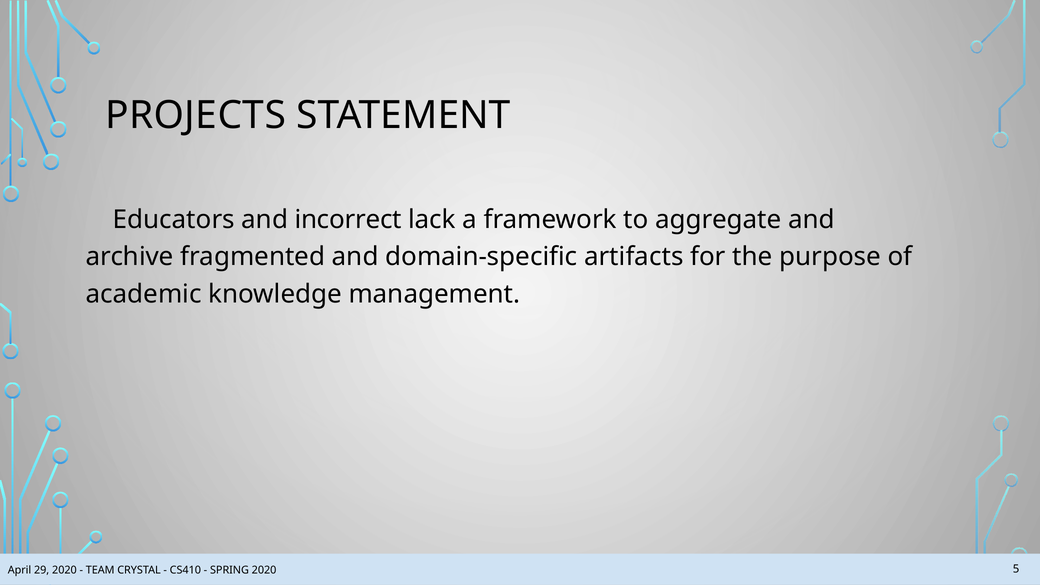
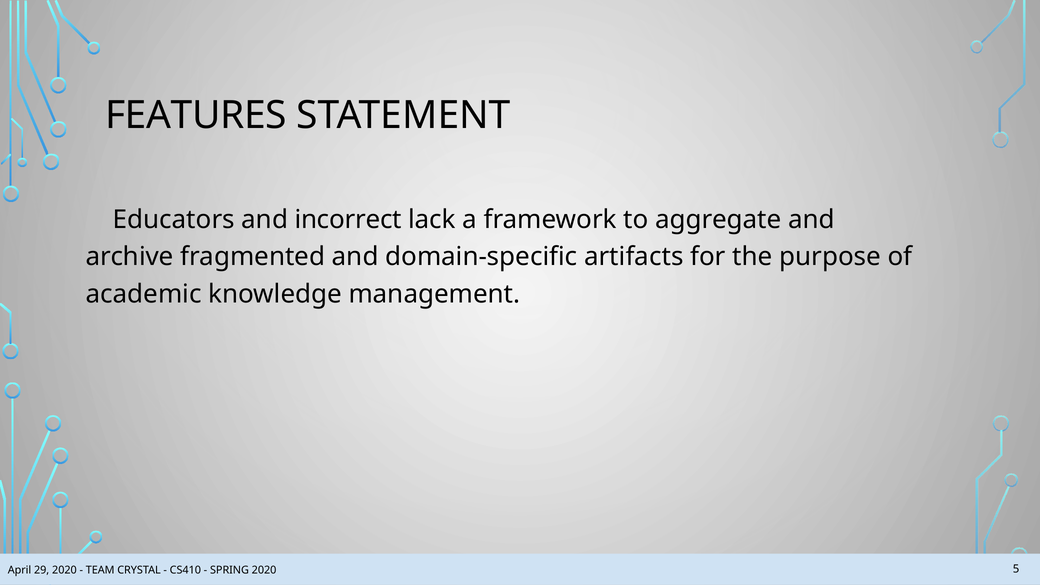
PROJECTS: PROJECTS -> FEATURES (196, 116)
